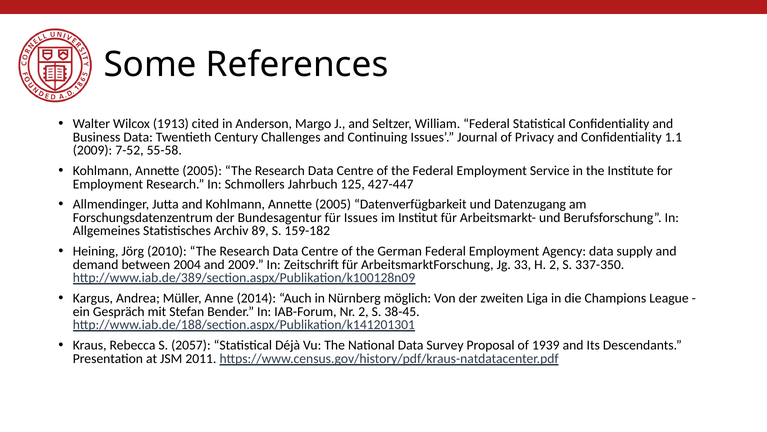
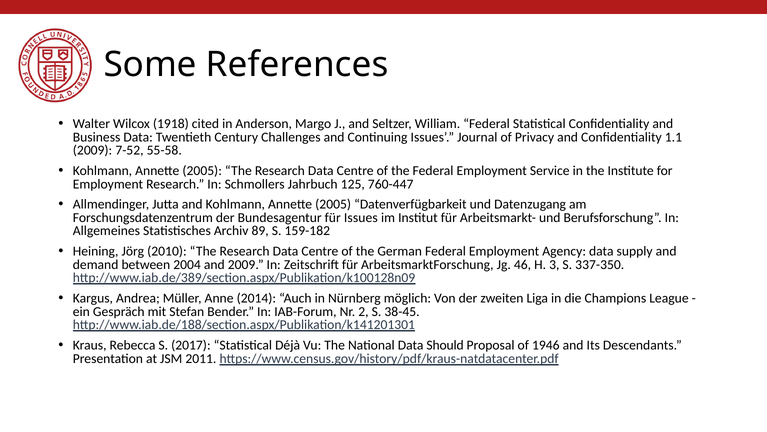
1913: 1913 -> 1918 (171, 124)
427-447: 427-447 -> 760-447 (391, 184)
33: 33 -> 46 (523, 264)
H 2: 2 -> 3 (554, 264)
2057: 2057 -> 2017 (191, 345)
Survey: Survey -> Should (445, 345)
1939: 1939 -> 1946 (546, 345)
